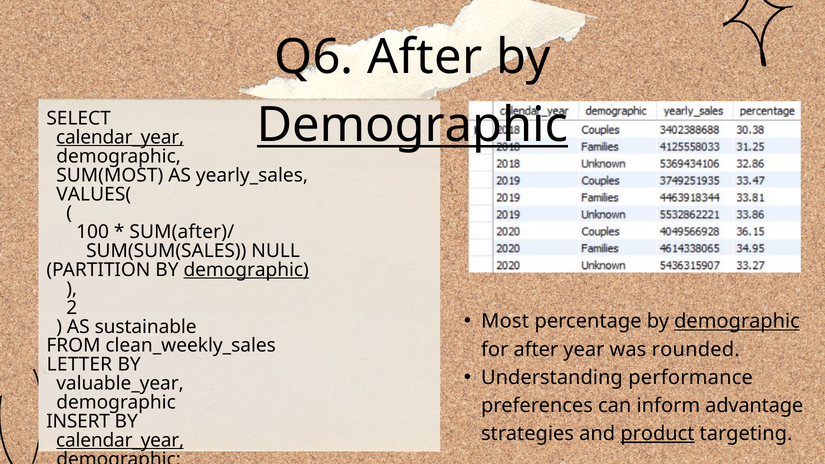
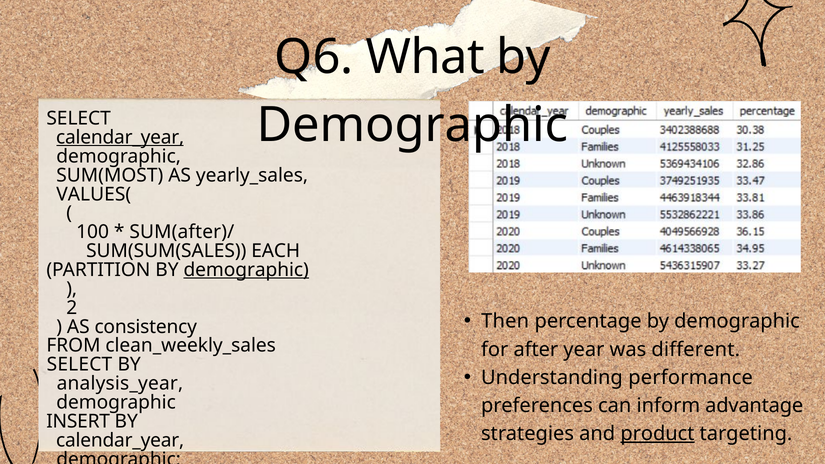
Q6 After: After -> What (425, 57)
Demographic underline: present -> none (412, 125)
NULL: NULL -> EACH (276, 251)
Most: Most -> Then (505, 321)
demographic underline: present -> none (737, 321)
sustainable: sustainable -> consistency (146, 327)
rounded: rounded -> different (696, 349)
LETTER: LETTER -> SELECT (79, 365)
valuable_year: valuable_year -> analysis_year (120, 384)
calendar_year underline: present -> none (120, 440)
